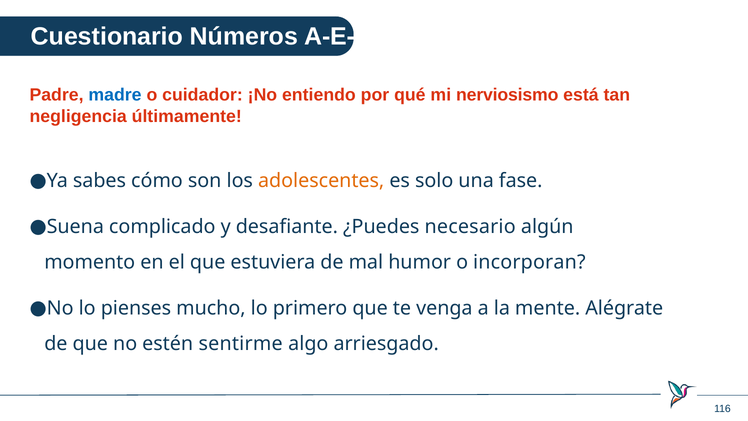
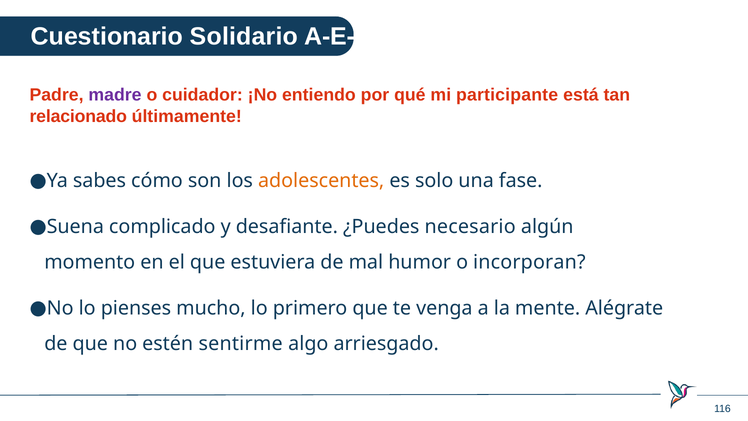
Números: Números -> Solidario (244, 37)
madre colour: blue -> purple (115, 95)
nerviosismo: nerviosismo -> participante (507, 95)
negligencia: negligencia -> relacionado (78, 116)
